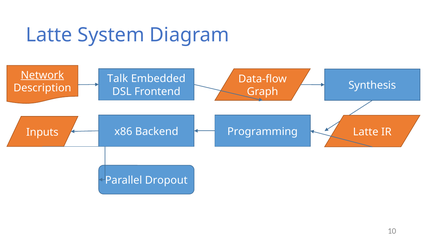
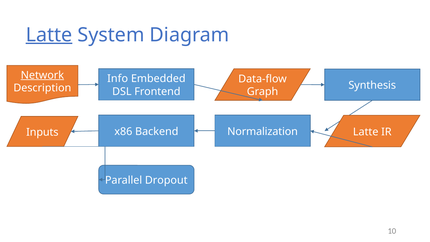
Latte underline: none -> present (49, 35)
Talk: Talk -> Info (118, 79)
Programming: Programming -> Normalization (263, 131)
